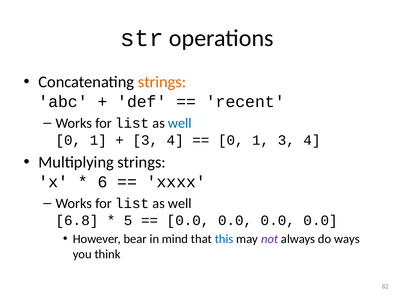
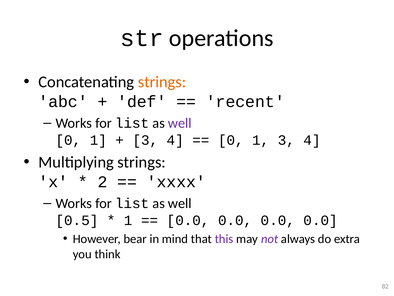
well colour: blue -> purple (180, 123)
6: 6 -> 2 (102, 182)
6.8: 6.8 -> 0.5 (77, 220)
5: 5 -> 1 (128, 220)
this colour: blue -> purple (224, 239)
ways: ways -> extra (347, 239)
